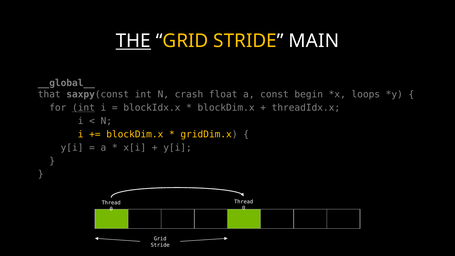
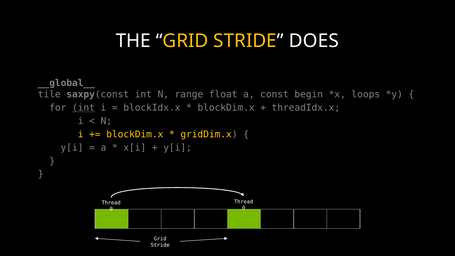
THE underline: present -> none (133, 41)
MAIN: MAIN -> DOES (314, 41)
that: that -> tile (49, 94)
crash: crash -> range (189, 94)
